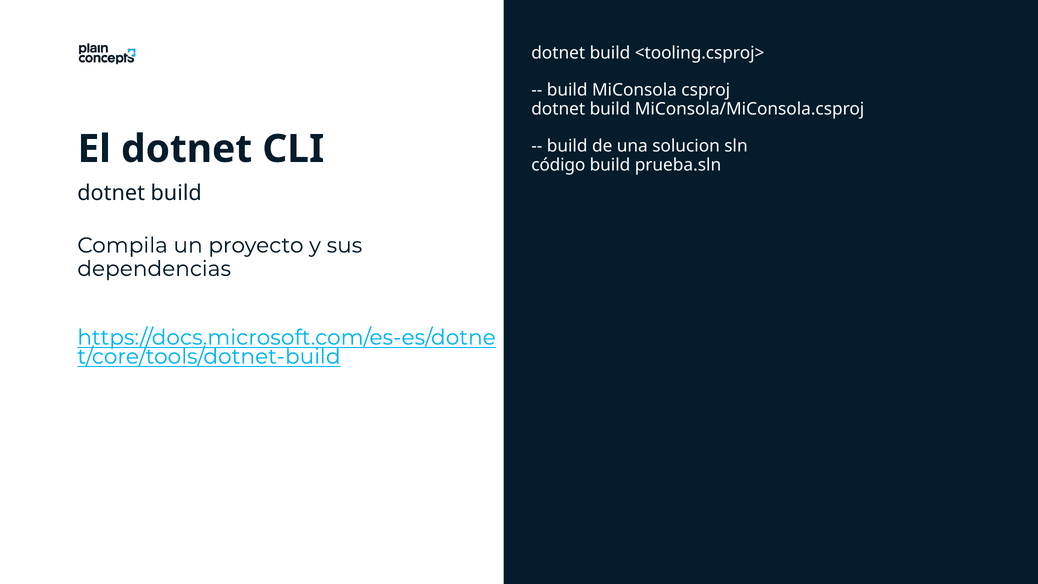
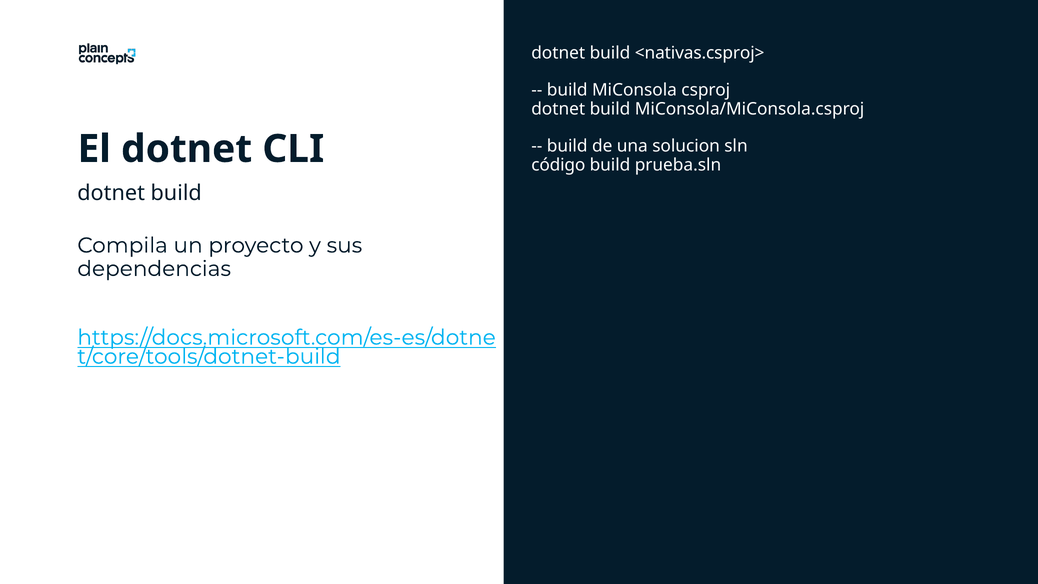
<tooling.csproj>: <tooling.csproj> -> <nativas.csproj> (700, 53)
